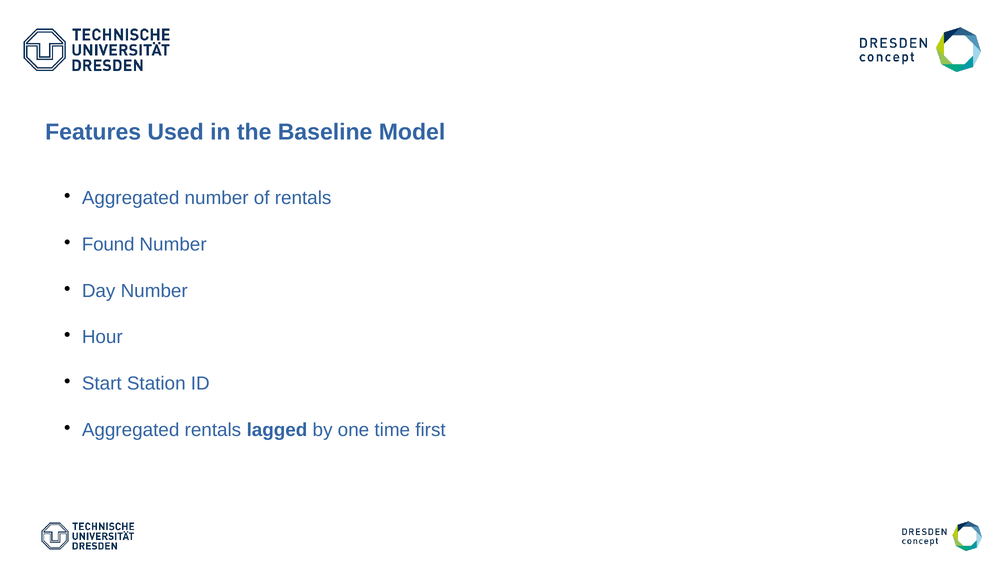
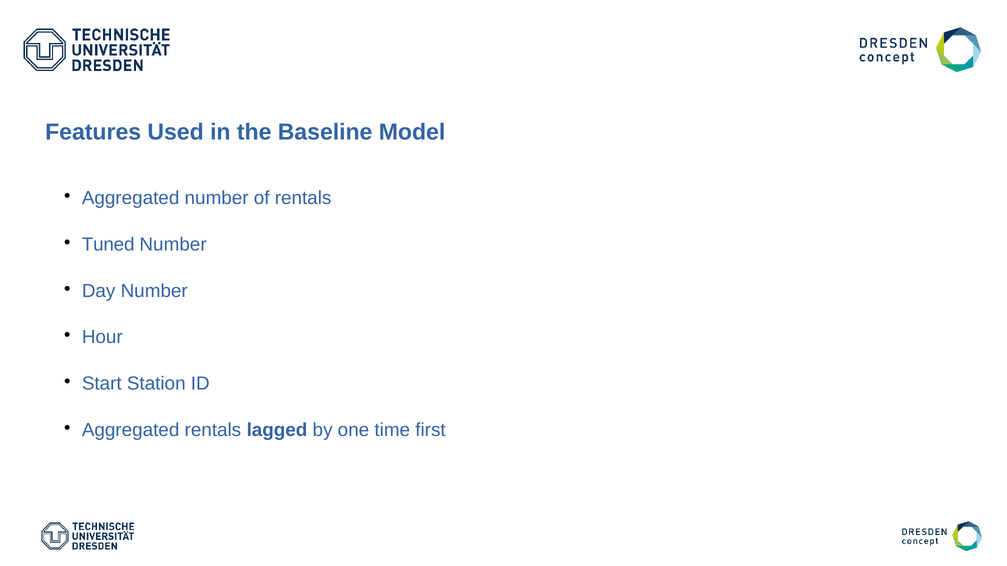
Found: Found -> Tuned (108, 245)
